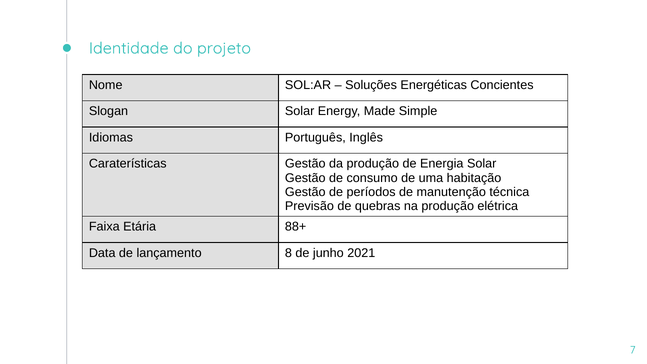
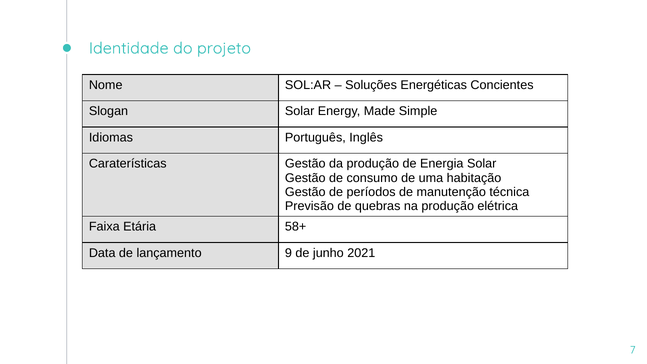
88+: 88+ -> 58+ (296, 227)
8: 8 -> 9 (288, 253)
